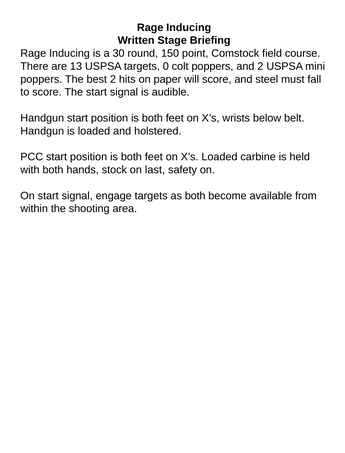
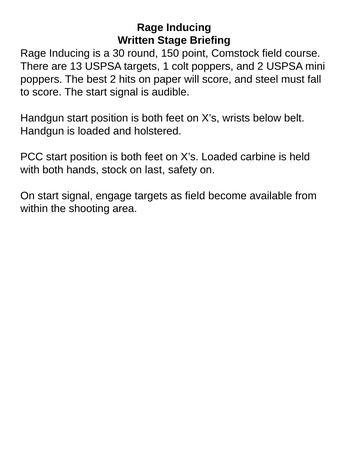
0: 0 -> 1 (166, 66)
as both: both -> field (195, 196)
